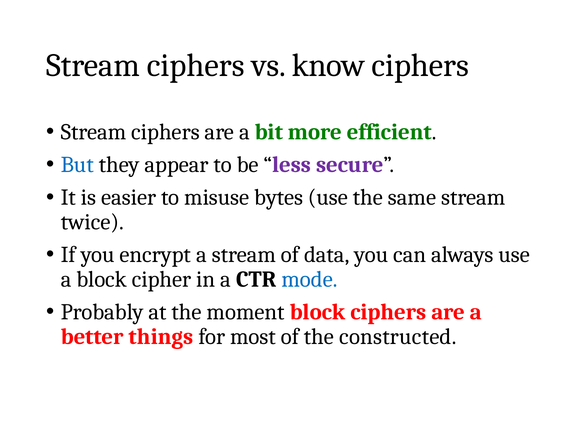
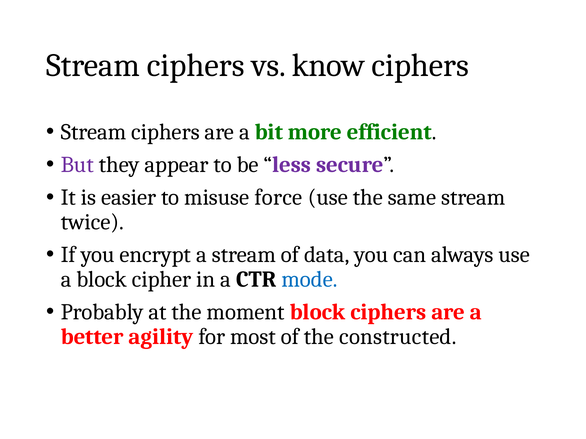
But colour: blue -> purple (77, 165)
bytes: bytes -> force (278, 198)
things: things -> agility (161, 337)
